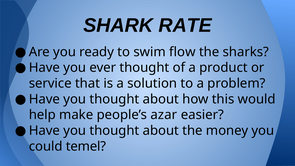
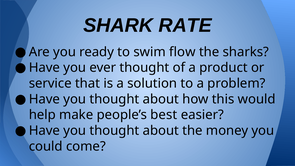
azar: azar -> best (164, 115)
temel: temel -> come (86, 146)
